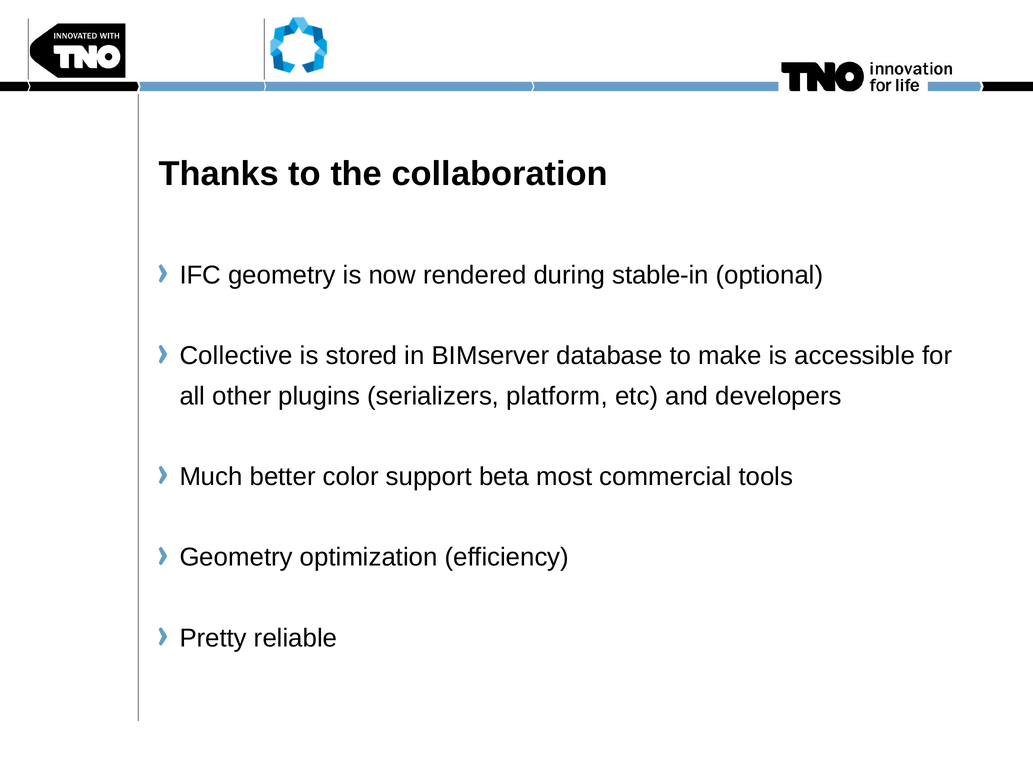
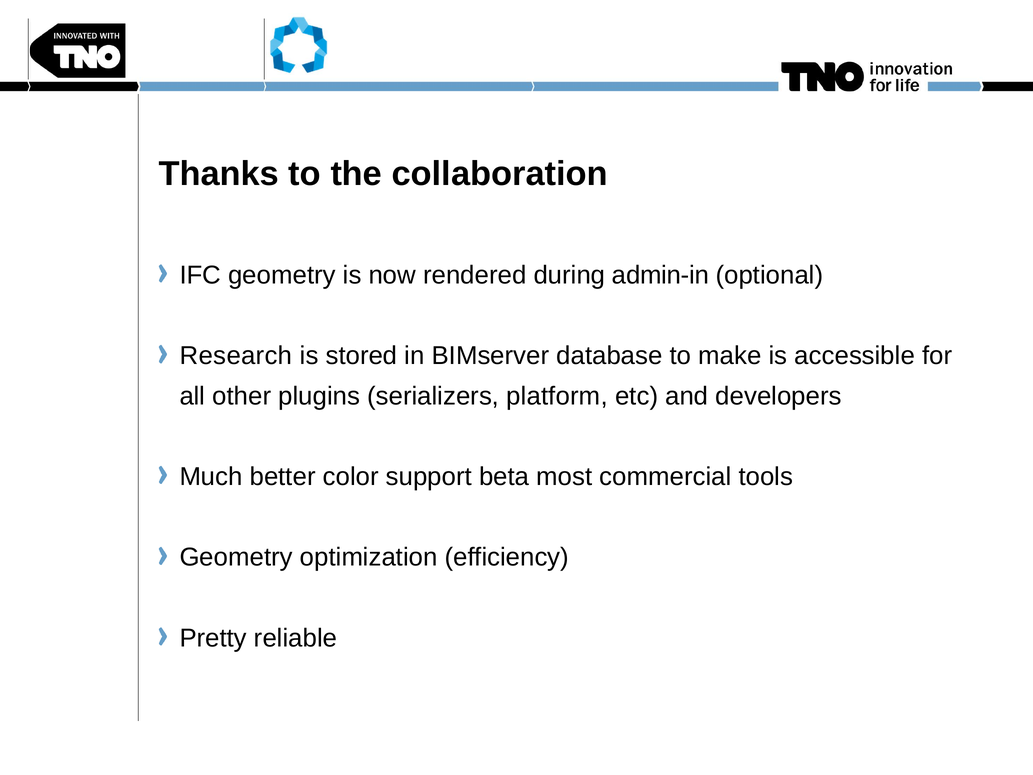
stable-in: stable-in -> admin-in (661, 275)
Collective: Collective -> Research (236, 356)
